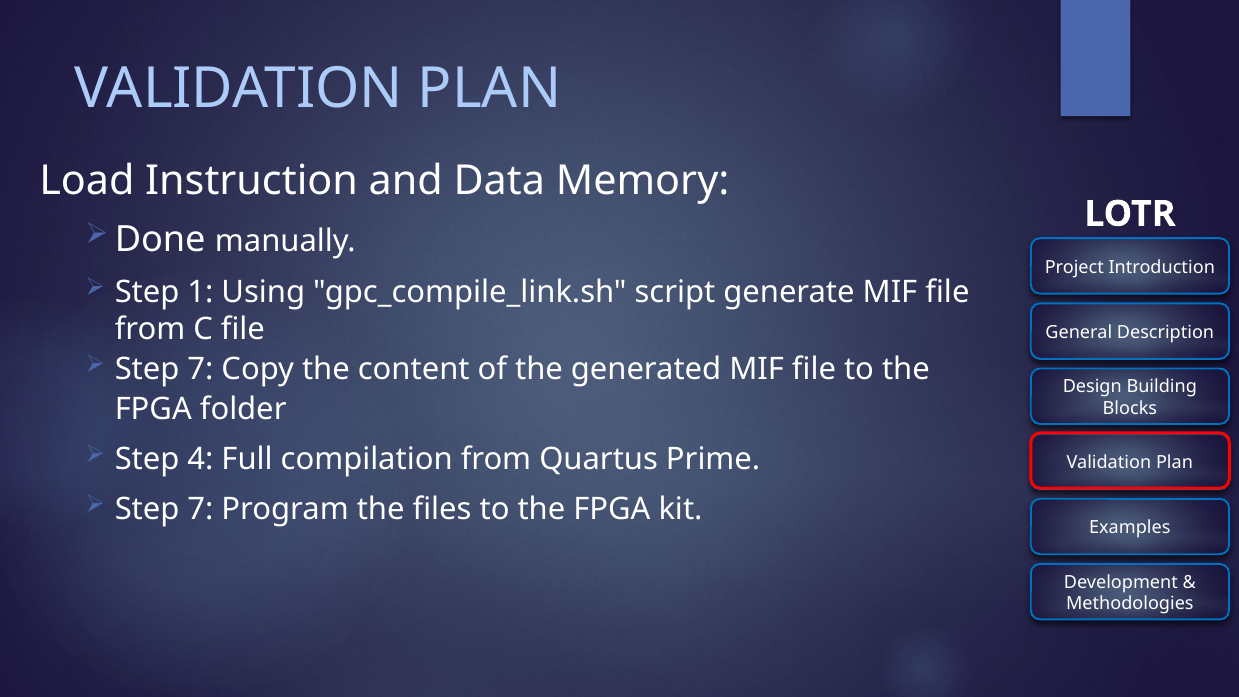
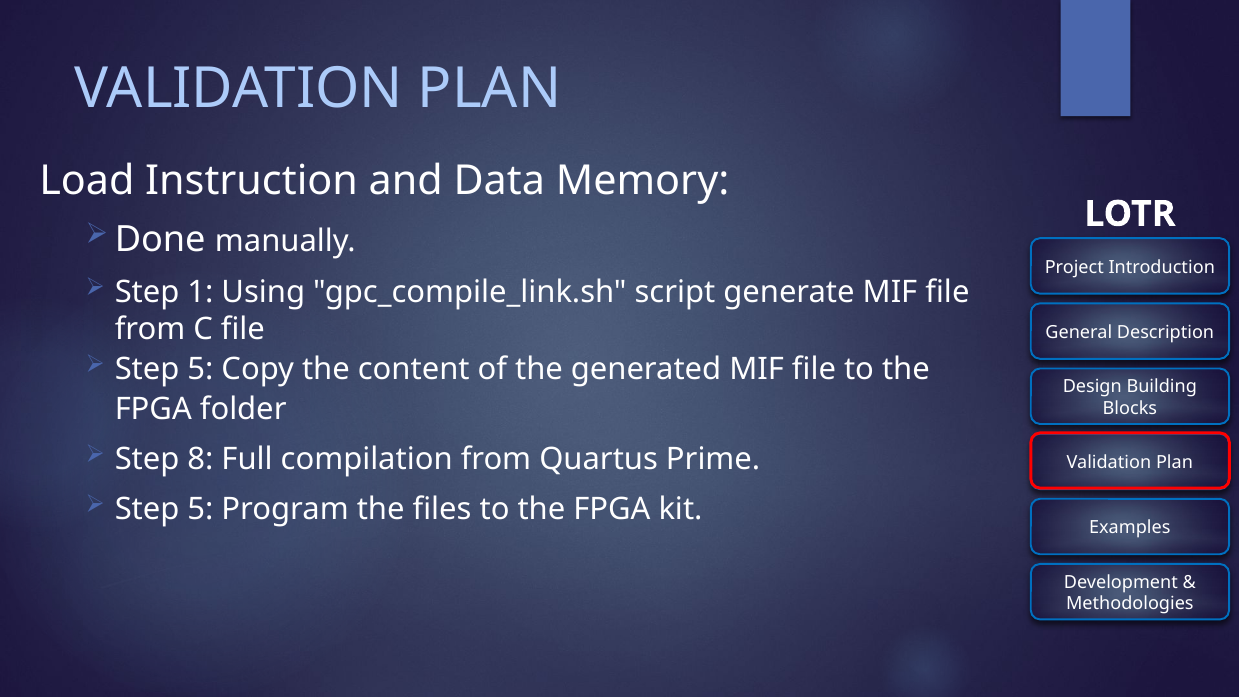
7: 7 -> 5 (200, 369)
4: 4 -> 8 (200, 459)
7: 7 -> 5 (200, 509)
